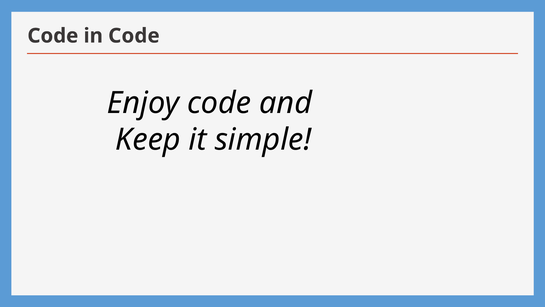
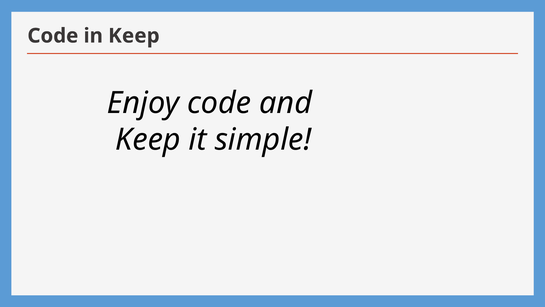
in Code: Code -> Keep (134, 36)
